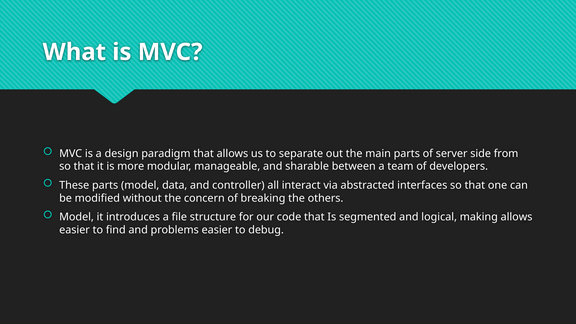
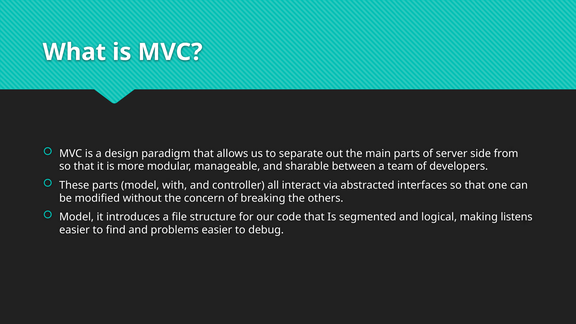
data: data -> with (175, 185)
making allows: allows -> listens (517, 217)
